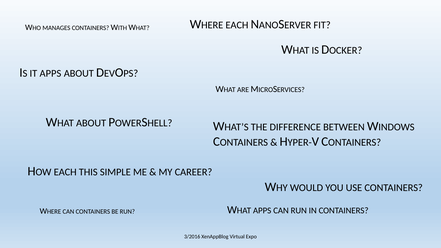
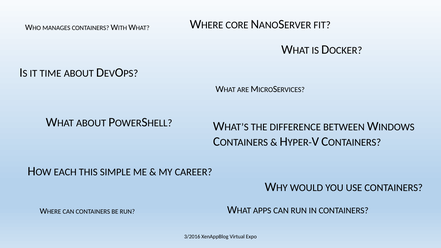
EACH: EACH -> CORE (237, 25)
IT APPS: APPS -> TIME (50, 74)
